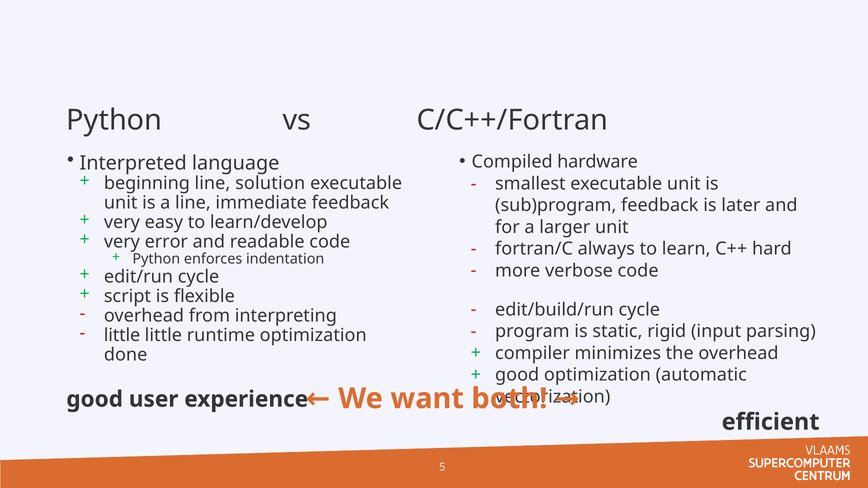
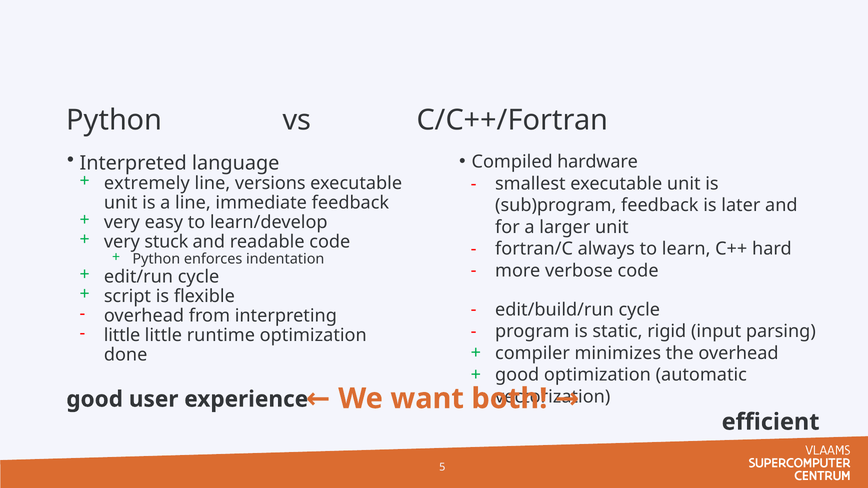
beginning: beginning -> extremely (147, 183)
solution: solution -> versions (270, 183)
error: error -> stuck (166, 242)
